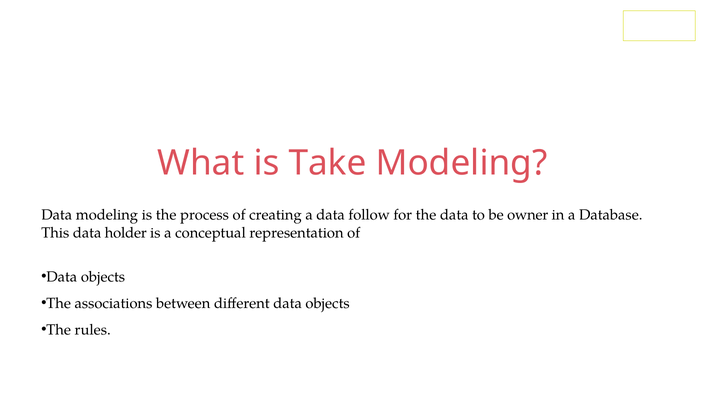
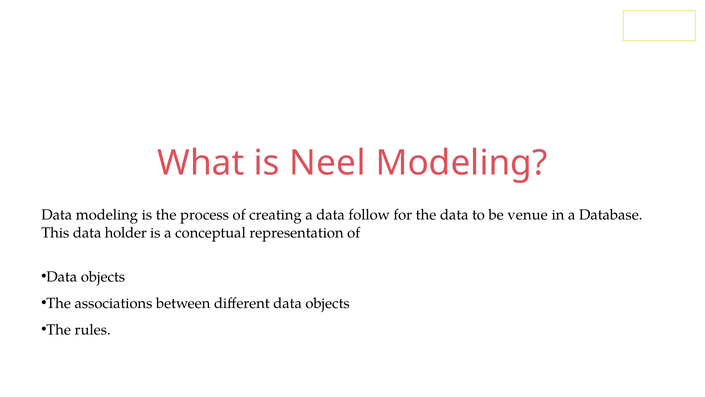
Take: Take -> Neel (327, 163)
owner: owner -> venue (528, 215)
